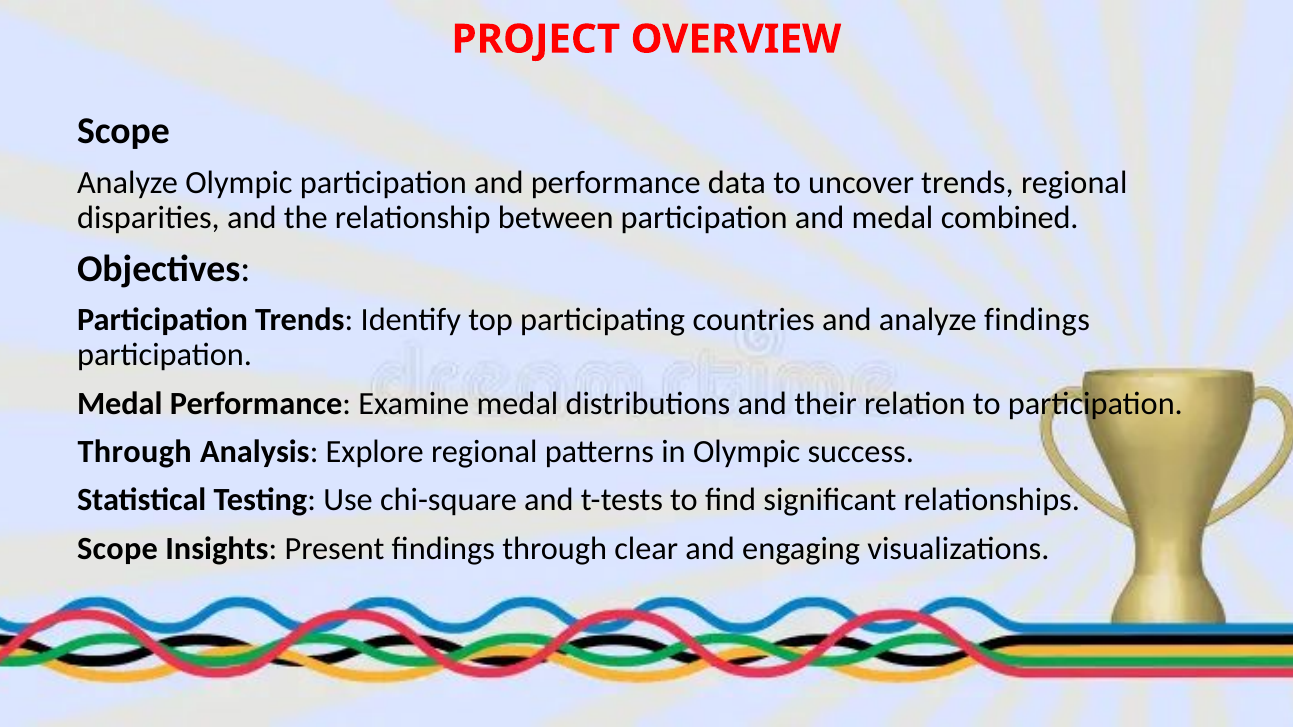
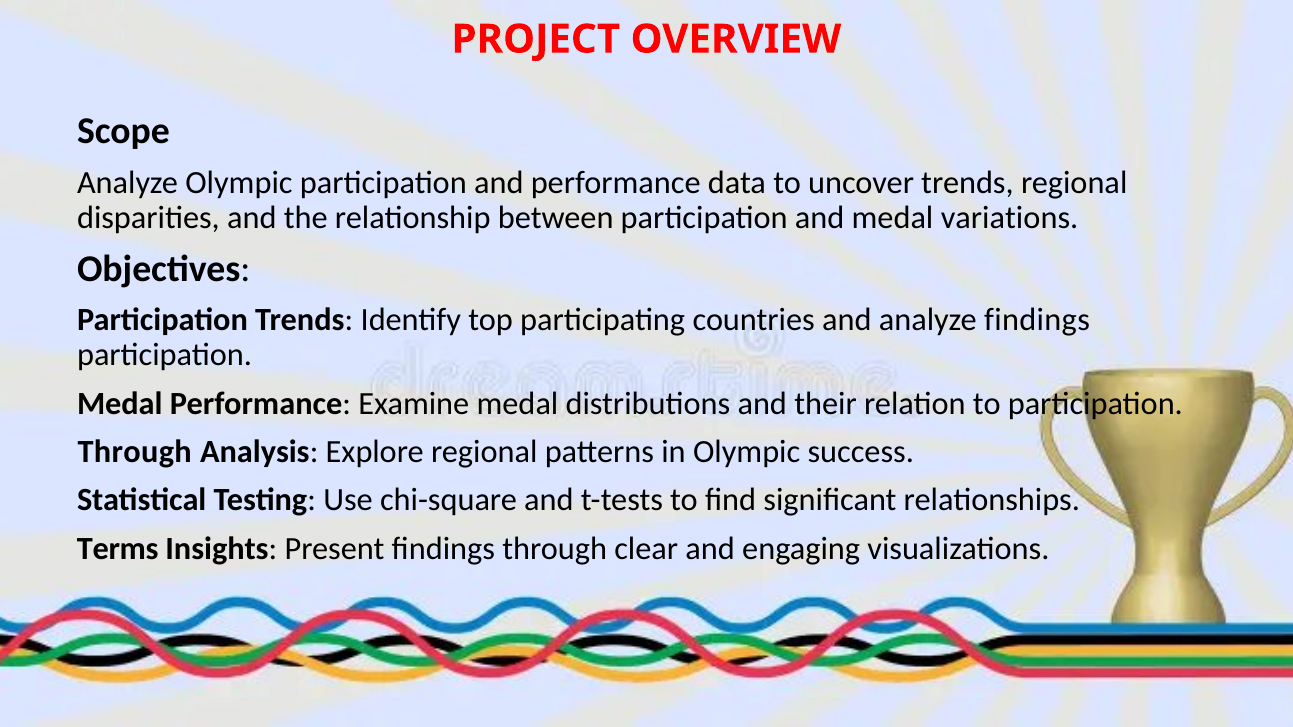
combined: combined -> variations (1010, 218)
Scope: Scope -> Terms (118, 549)
